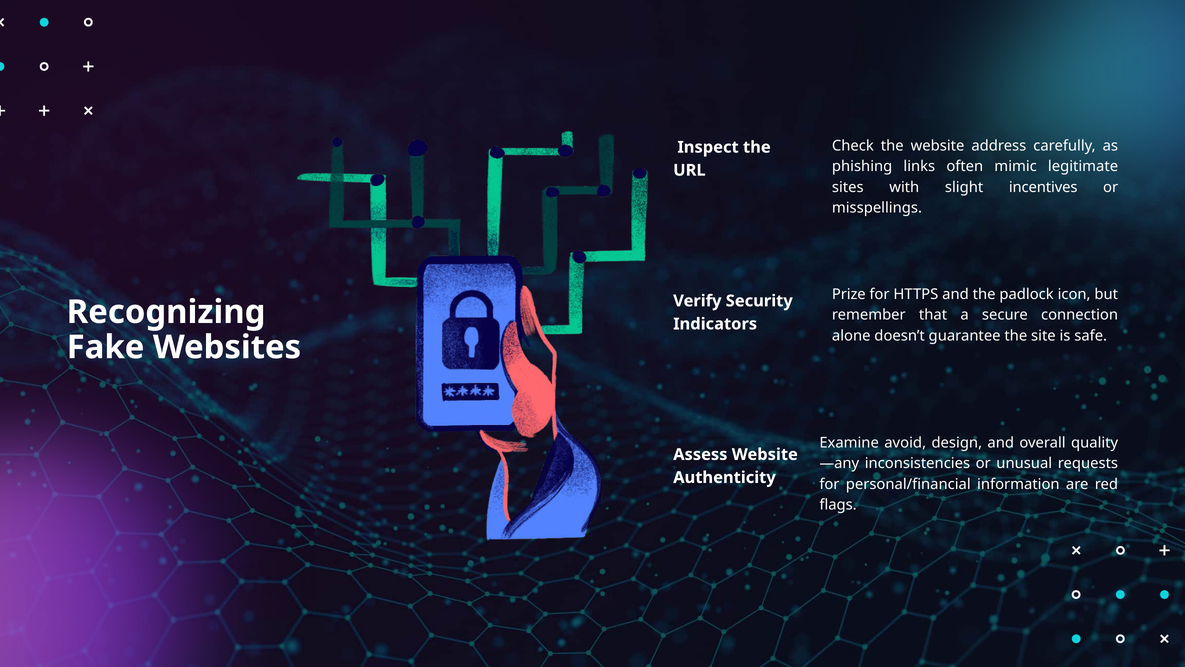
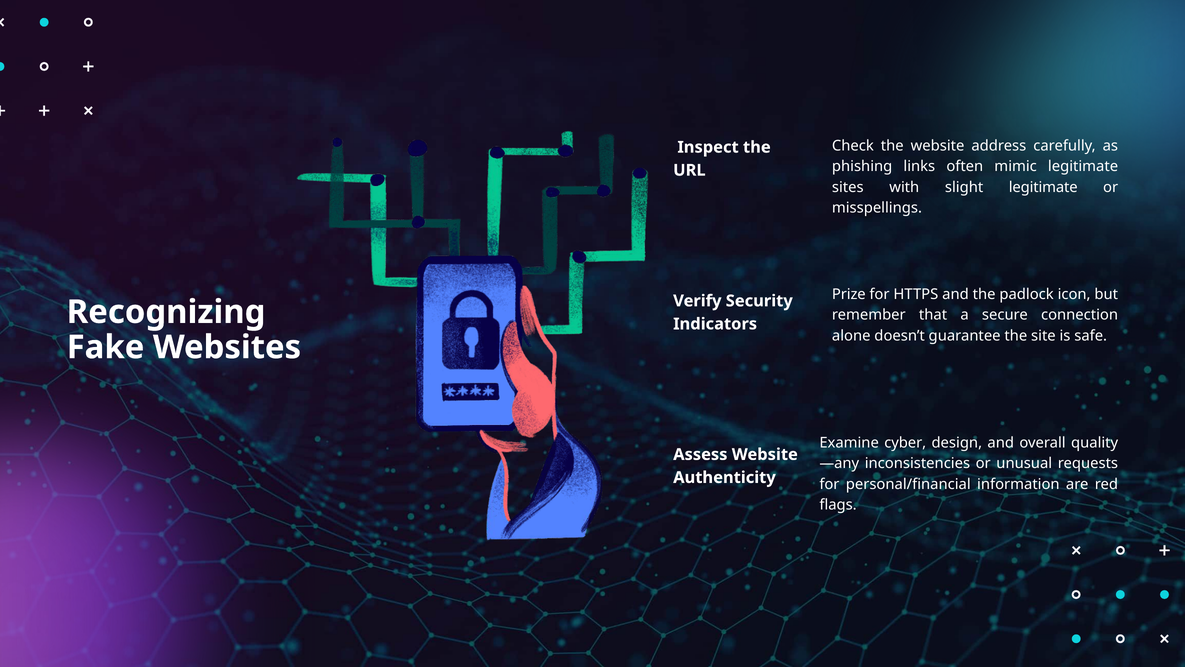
slight incentives: incentives -> legitimate (1043, 187)
avoid: avoid -> cyber (905, 442)
